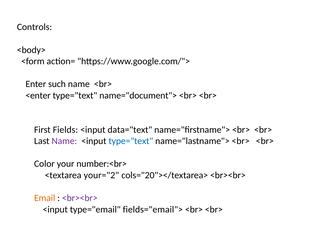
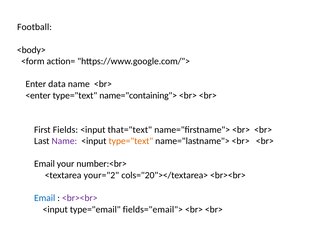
Controls: Controls -> Football (34, 27)
such: such -> data (57, 84)
name="document">: name="document"> -> name="containing"> (138, 95)
data="text: data="text -> that="text (130, 130)
type="text colour: blue -> orange (131, 141)
Color: Color -> Email (44, 164)
Email colour: orange -> blue (45, 198)
